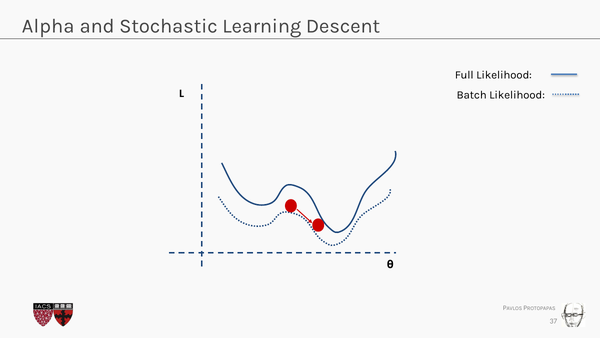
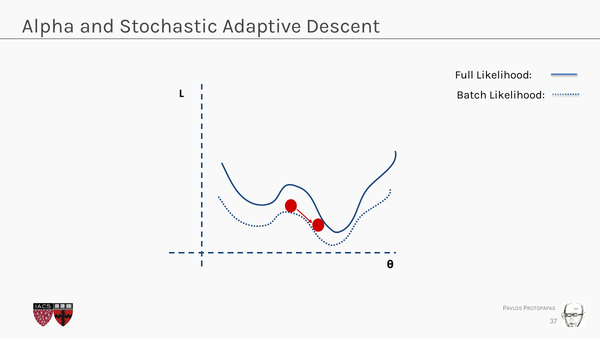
Learning: Learning -> Adaptive (262, 26)
